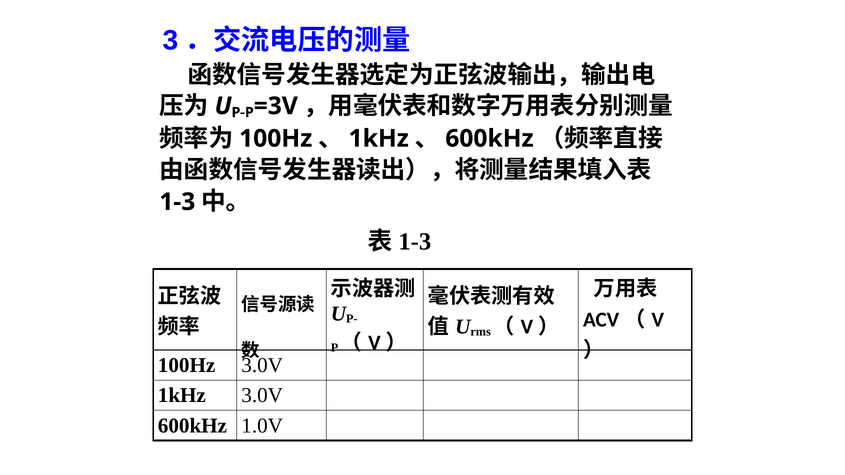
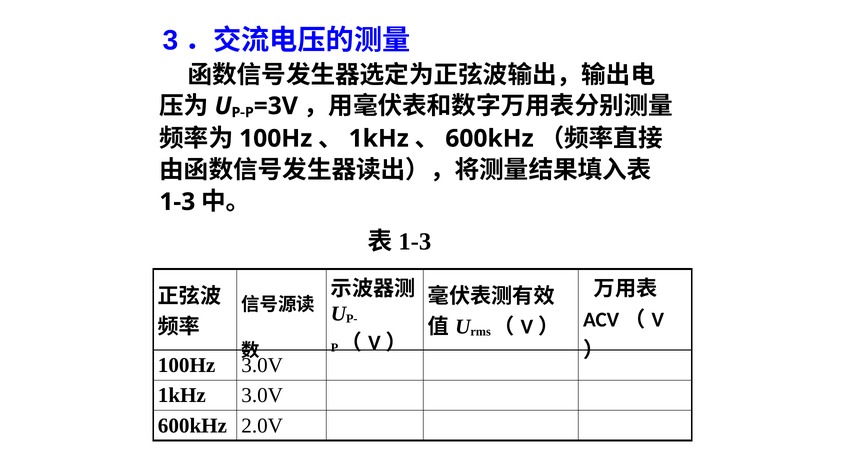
1.0V: 1.0V -> 2.0V (262, 426)
